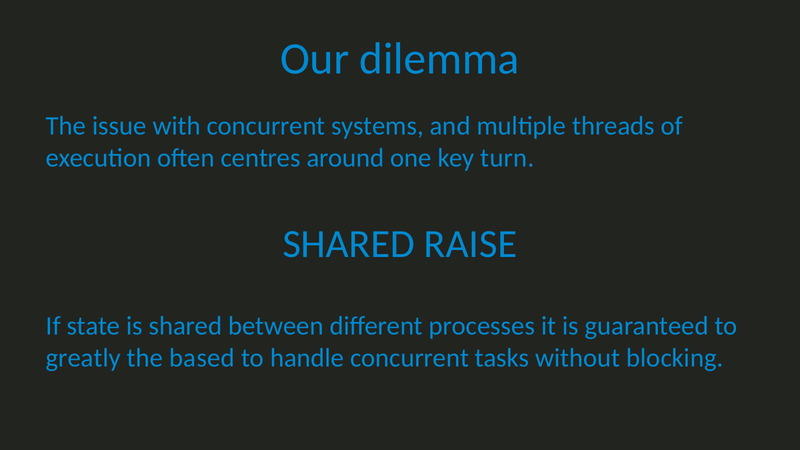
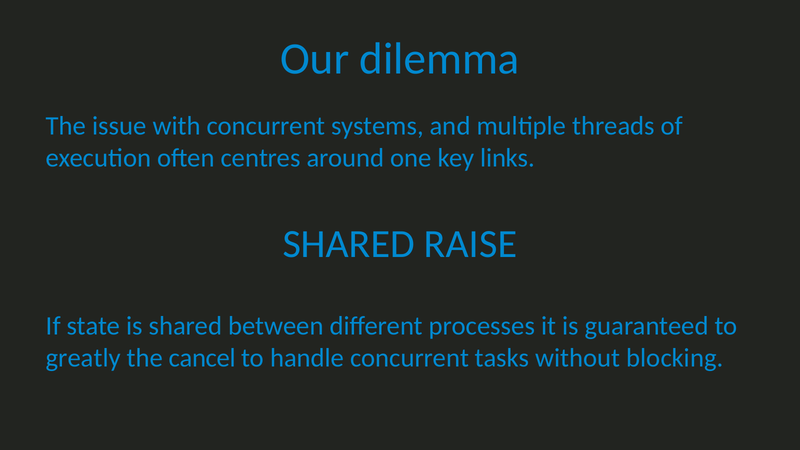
turn: turn -> links (508, 158)
based: based -> cancel (202, 358)
